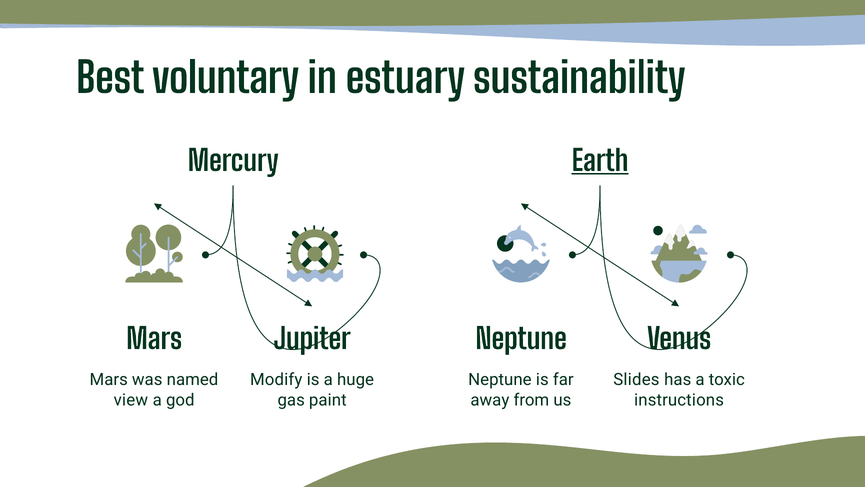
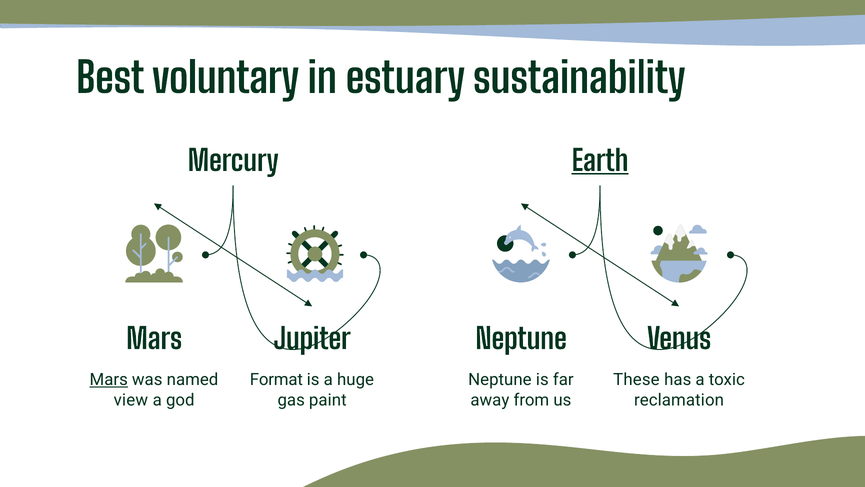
Mars underline: none -> present (109, 380)
Modify: Modify -> Format (276, 380)
Slides: Slides -> These (636, 380)
instructions: instructions -> reclamation (679, 400)
